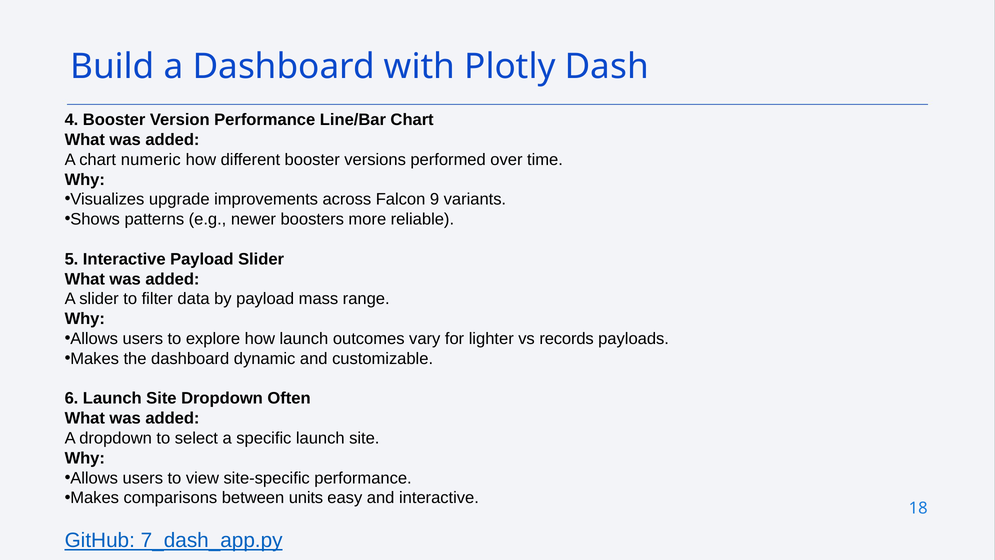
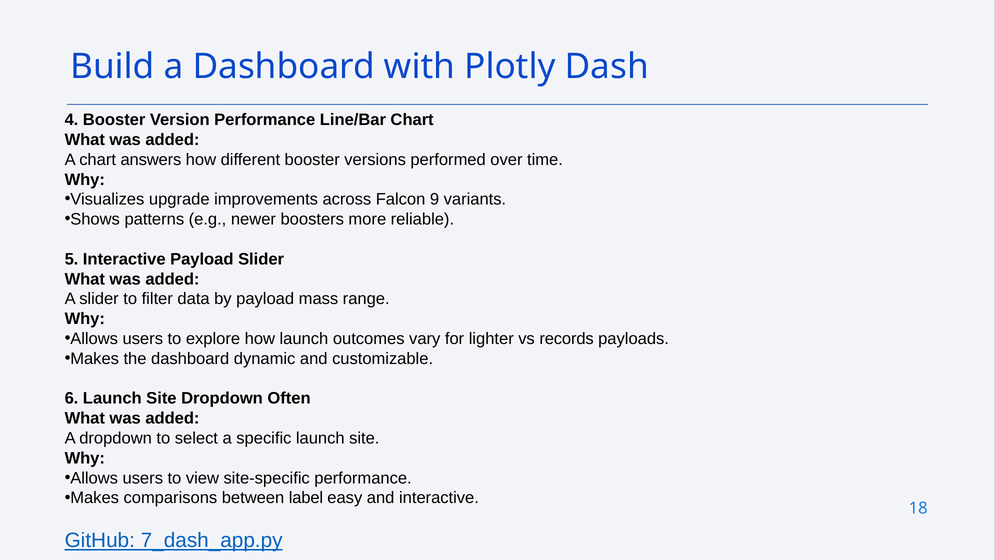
numeric: numeric -> answers (151, 160)
units: units -> label (306, 498)
